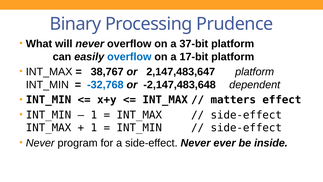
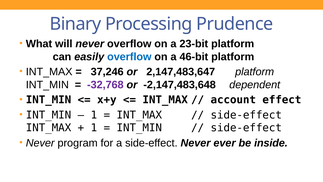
37-bit: 37-bit -> 23-bit (194, 44)
17-bit: 17-bit -> 46-bit (194, 57)
38,767: 38,767 -> 37,246 (107, 72)
-32,768 colour: blue -> purple (105, 85)
matters: matters -> account (233, 100)
